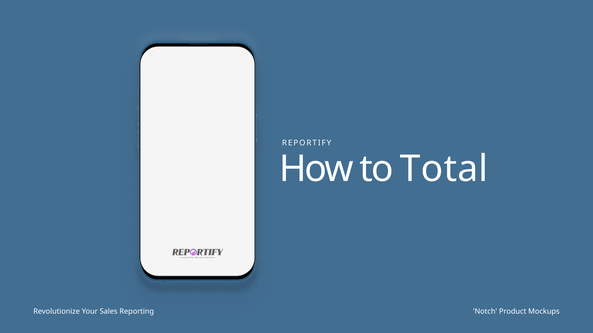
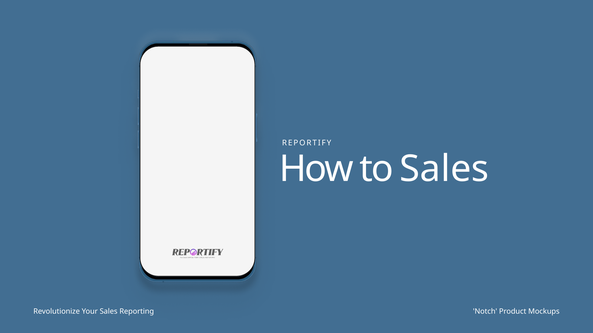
to Total: Total -> Sales (444, 169)
